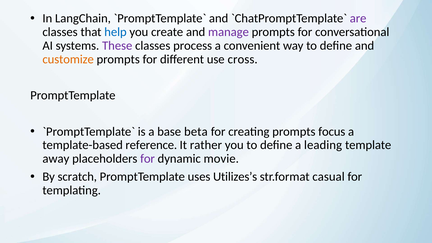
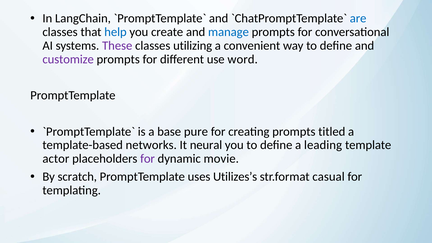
are colour: purple -> blue (358, 18)
manage colour: purple -> blue (228, 32)
process: process -> utilizing (193, 46)
customize colour: orange -> purple (68, 59)
cross: cross -> word (243, 59)
beta: beta -> pure (196, 132)
focus: focus -> titled (332, 132)
reference: reference -> networks (151, 145)
rather: rather -> neural (206, 145)
away: away -> actor (56, 159)
